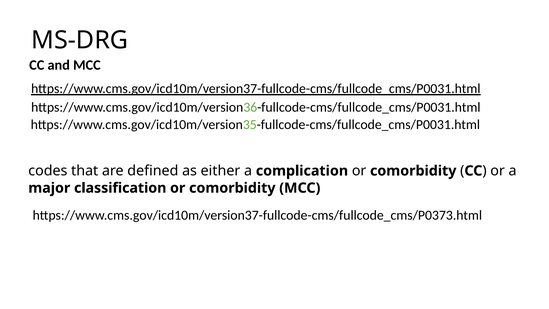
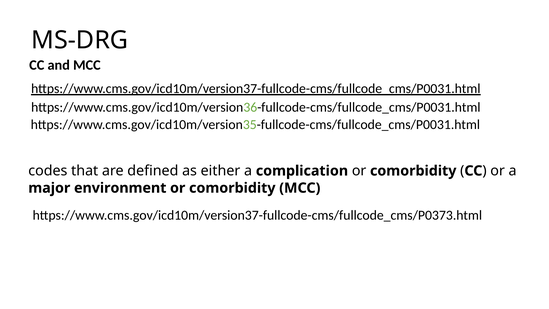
classification: classification -> environment (120, 188)
